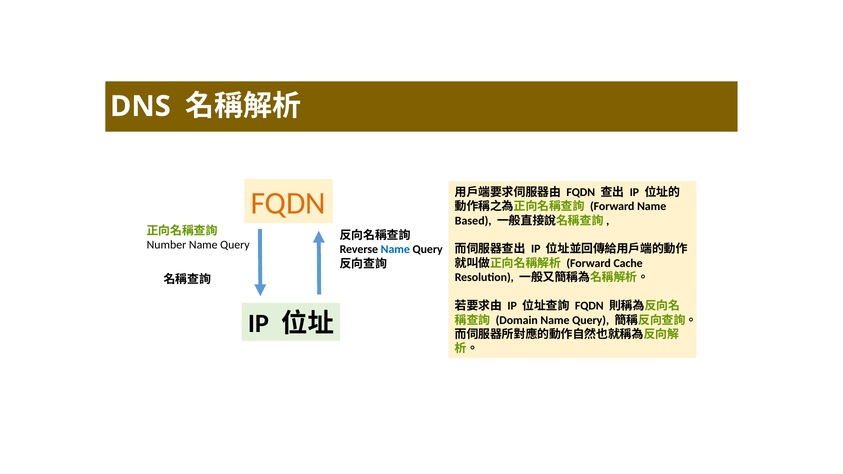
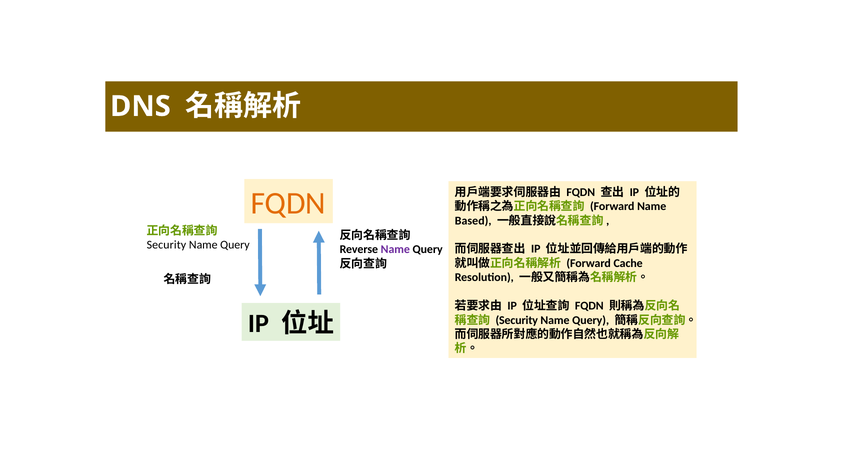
Number: Number -> Security (166, 245)
Name colour: blue -> purple (395, 250)
Domain: Domain -> Security (517, 320)
